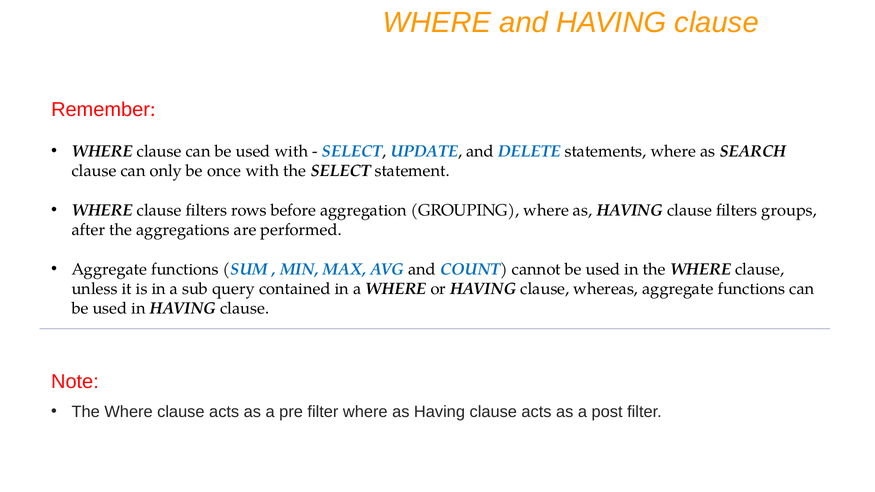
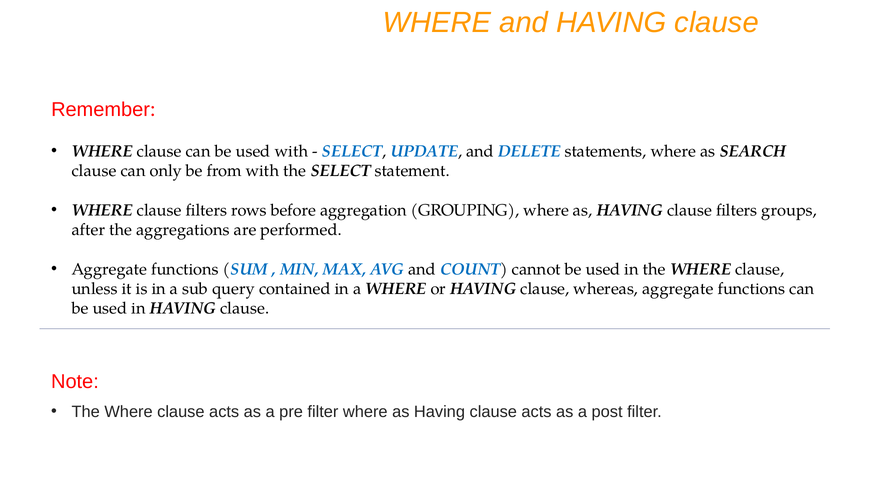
once: once -> from (224, 171)
